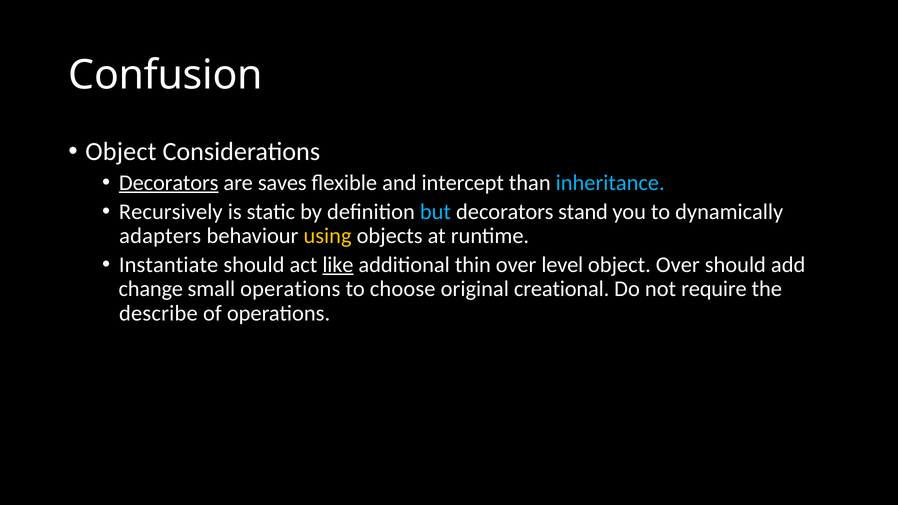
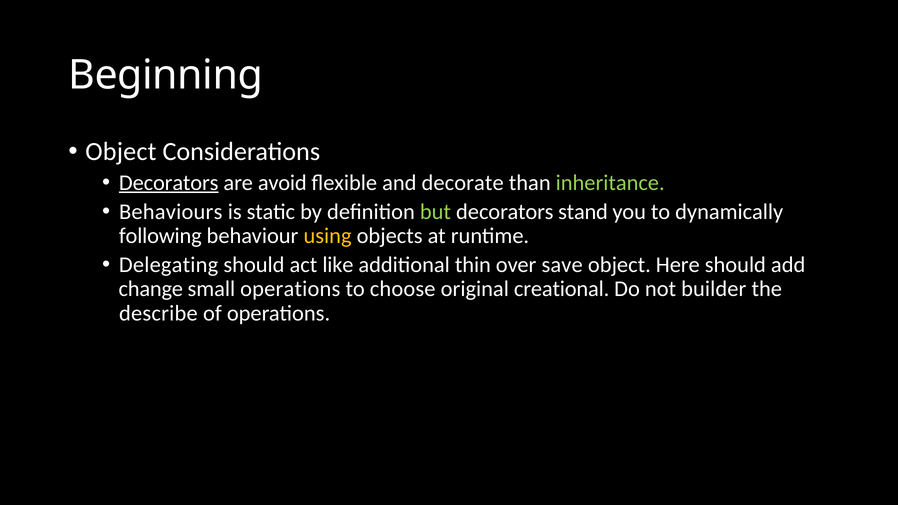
Confusion: Confusion -> Beginning (166, 75)
saves: saves -> avoid (282, 183)
intercept: intercept -> decorate (463, 183)
inheritance colour: light blue -> light green (610, 183)
Recursively: Recursively -> Behaviours (171, 212)
but colour: light blue -> light green (435, 212)
adapters: adapters -> following (160, 236)
Instantiate: Instantiate -> Delegating (169, 265)
like underline: present -> none (338, 265)
level: level -> save (562, 265)
object Over: Over -> Here (678, 265)
require: require -> builder (714, 289)
